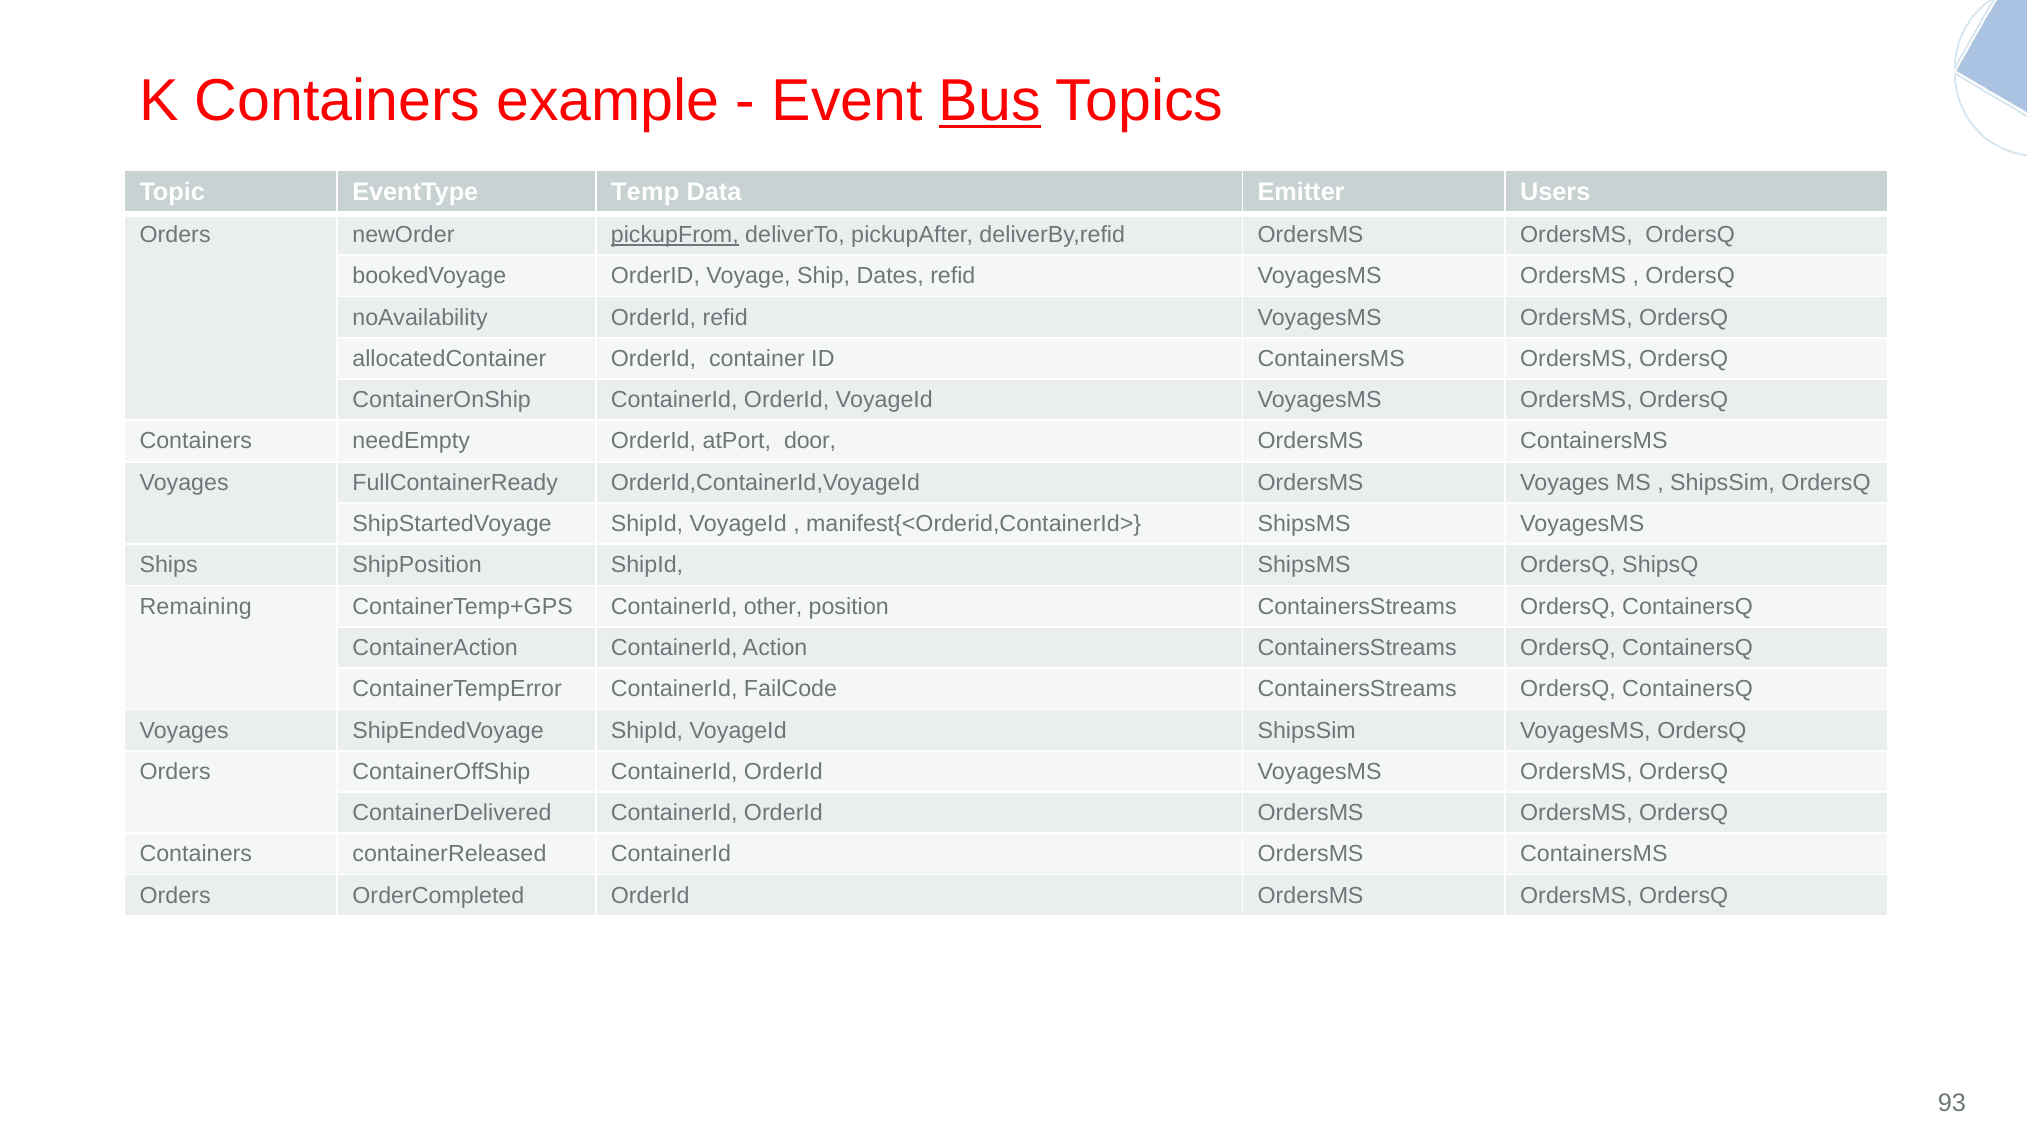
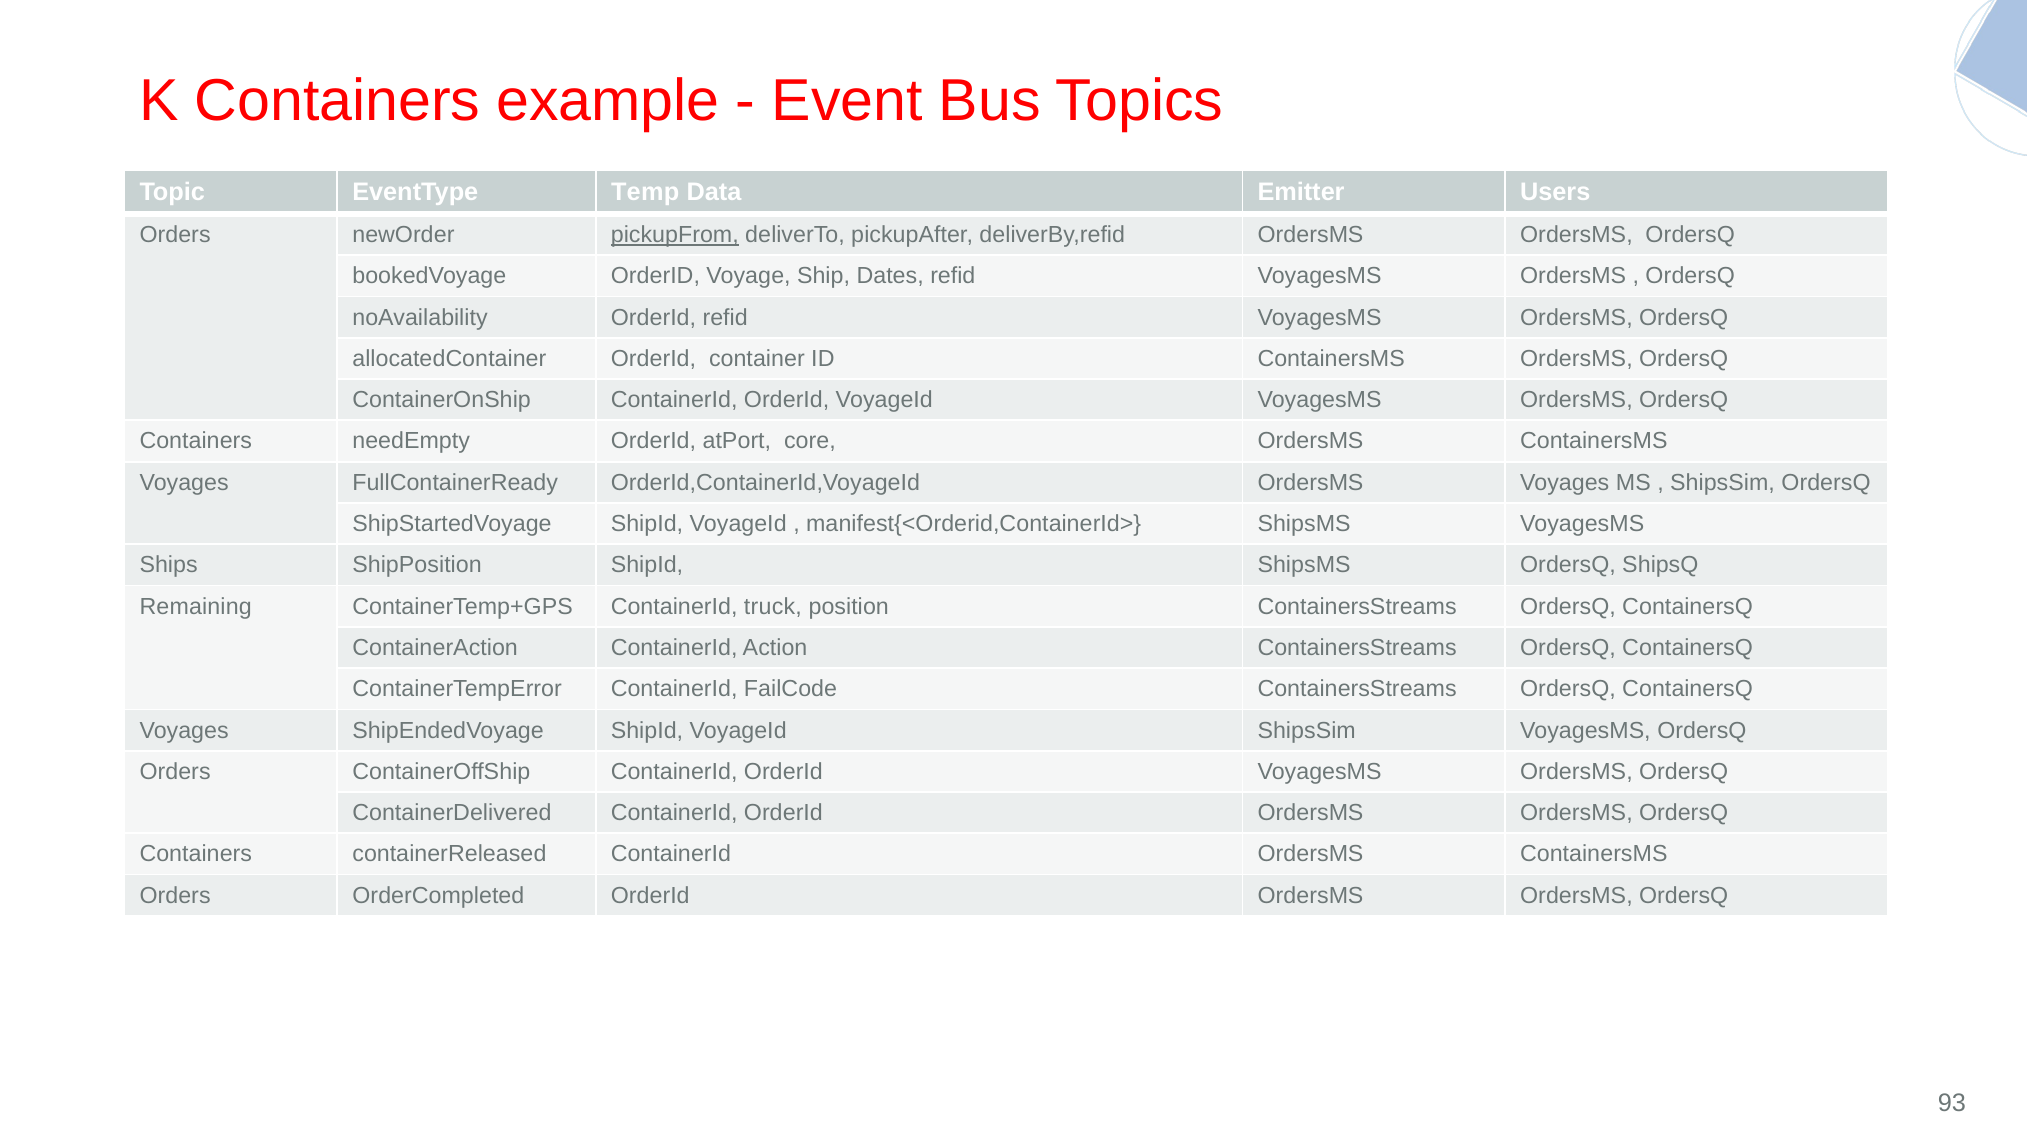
Bus underline: present -> none (990, 101)
door: door -> core (810, 441)
other: other -> truck (773, 607)
